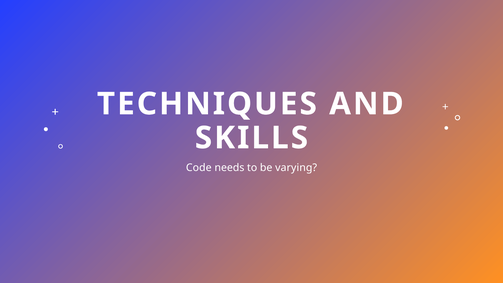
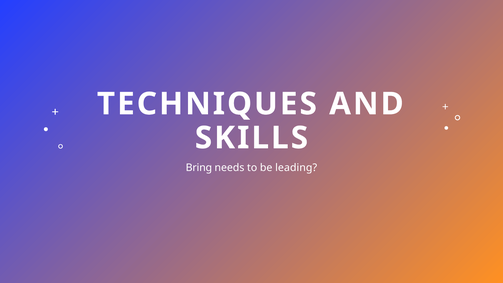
Code: Code -> Bring (199, 168)
varying: varying -> leading (296, 168)
